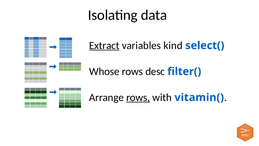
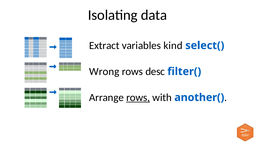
Extract underline: present -> none (104, 45)
Whose: Whose -> Wrong (104, 71)
vitamin(: vitamin( -> another( (199, 97)
